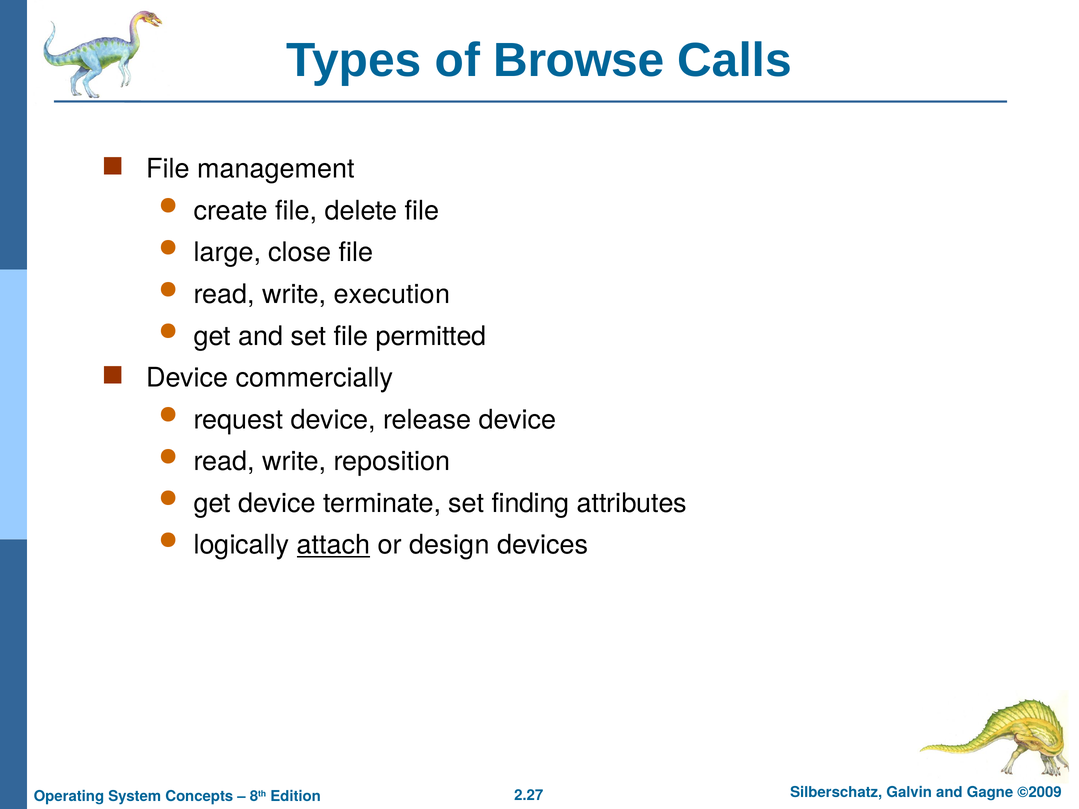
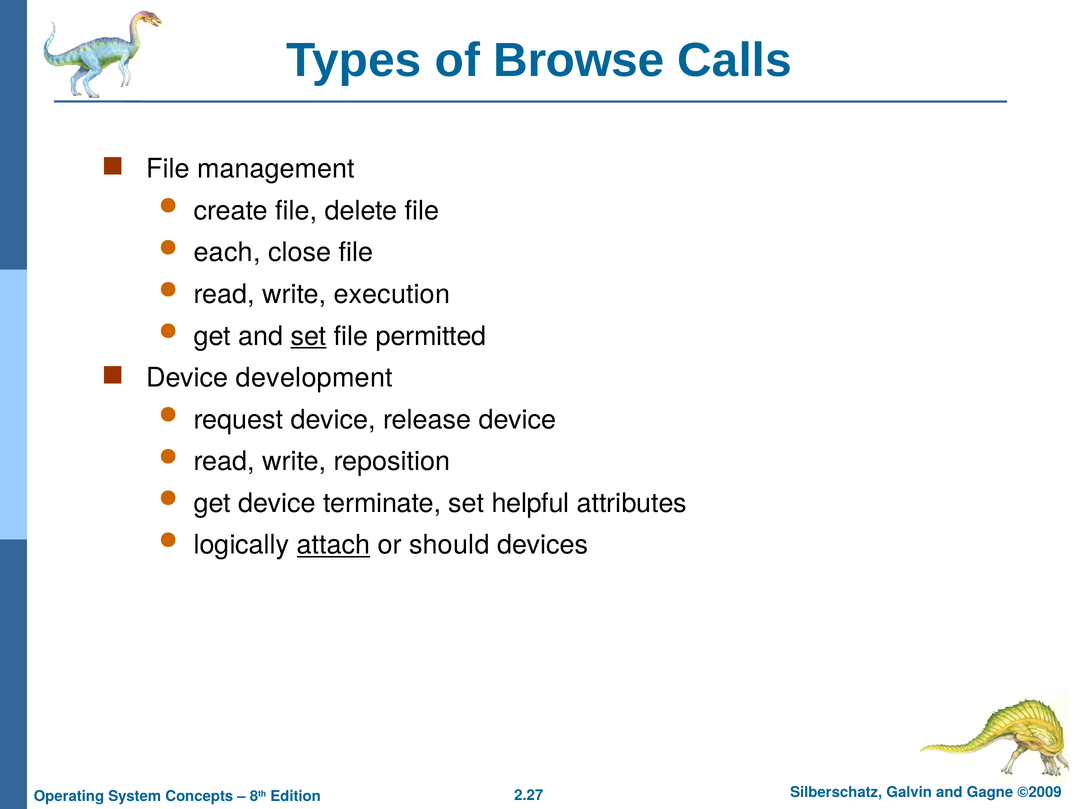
large: large -> each (227, 253)
set underline: none -> present (309, 336)
commercially: commercially -> development (314, 378)
finding: finding -> helpful (530, 503)
design: design -> should (449, 545)
